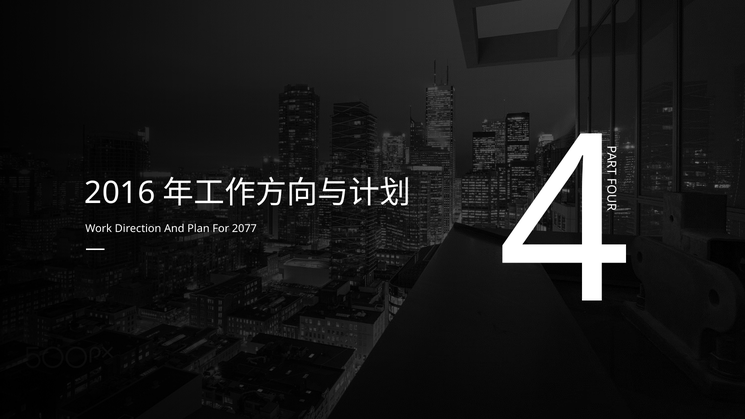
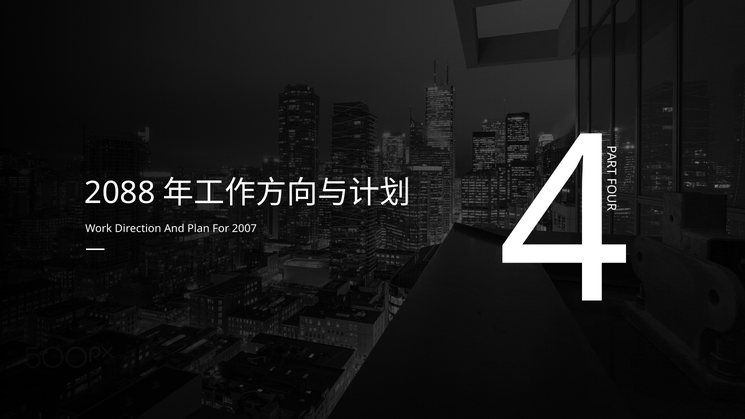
2016: 2016 -> 2088 (120, 193)
2077: 2077 -> 2007 (244, 229)
